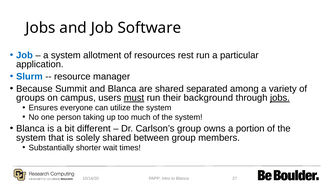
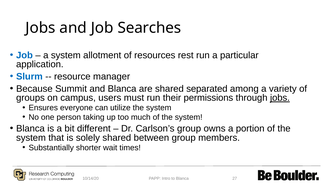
Software: Software -> Searches (149, 28)
must underline: present -> none (134, 98)
background: background -> permissions (208, 98)
